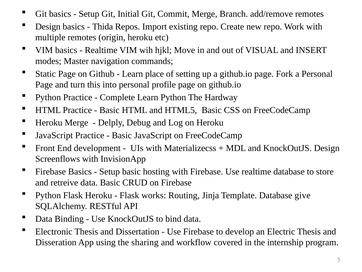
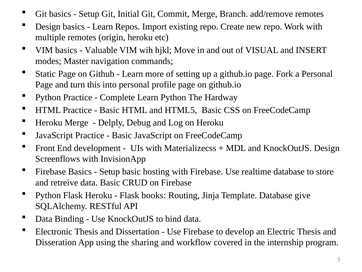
Thida: Thida -> Learn (103, 27)
Realtime: Realtime -> Valuable (101, 50)
place: place -> more (155, 74)
works: works -> books (154, 195)
